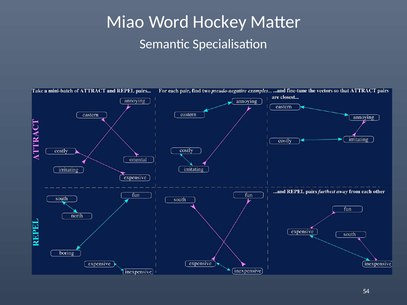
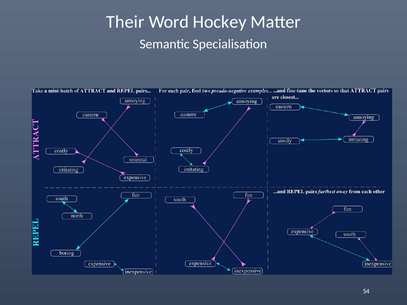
Miao: Miao -> Their (125, 22)
